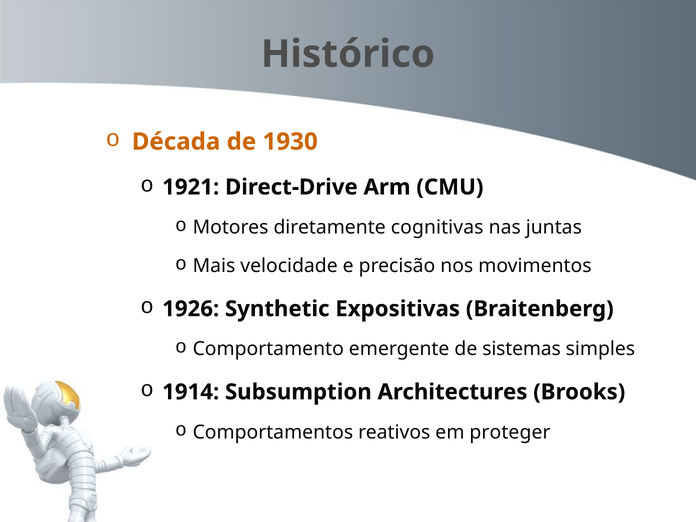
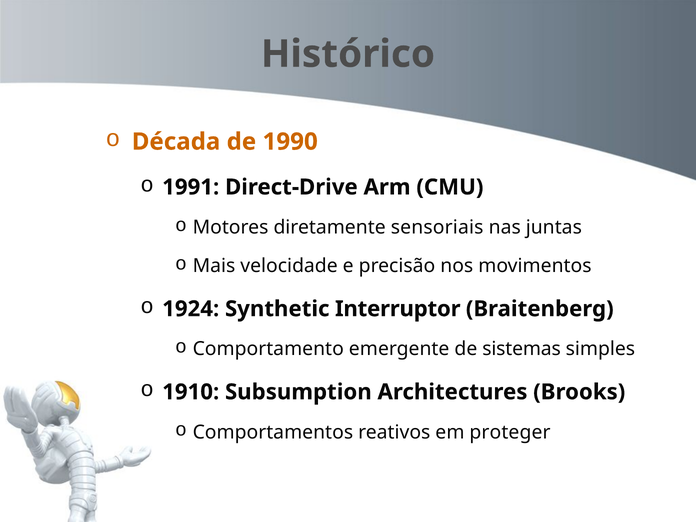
1930: 1930 -> 1990 (290, 142)
1921: 1921 -> 1991 (191, 187)
cognitivas: cognitivas -> sensoriais (437, 227)
1926: 1926 -> 1924 (191, 309)
Expositivas: Expositivas -> Interruptor (398, 309)
1914: 1914 -> 1910 (191, 392)
